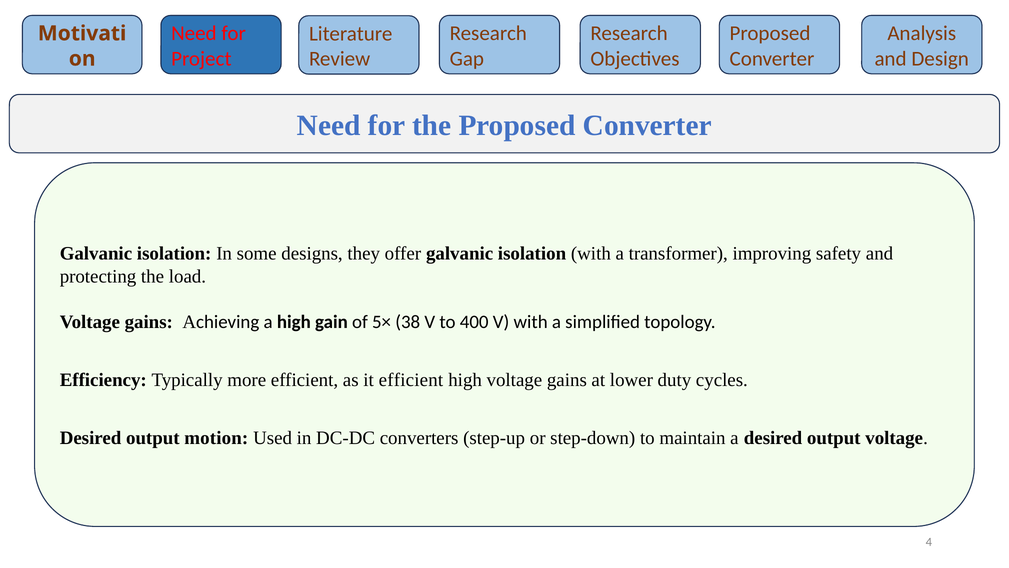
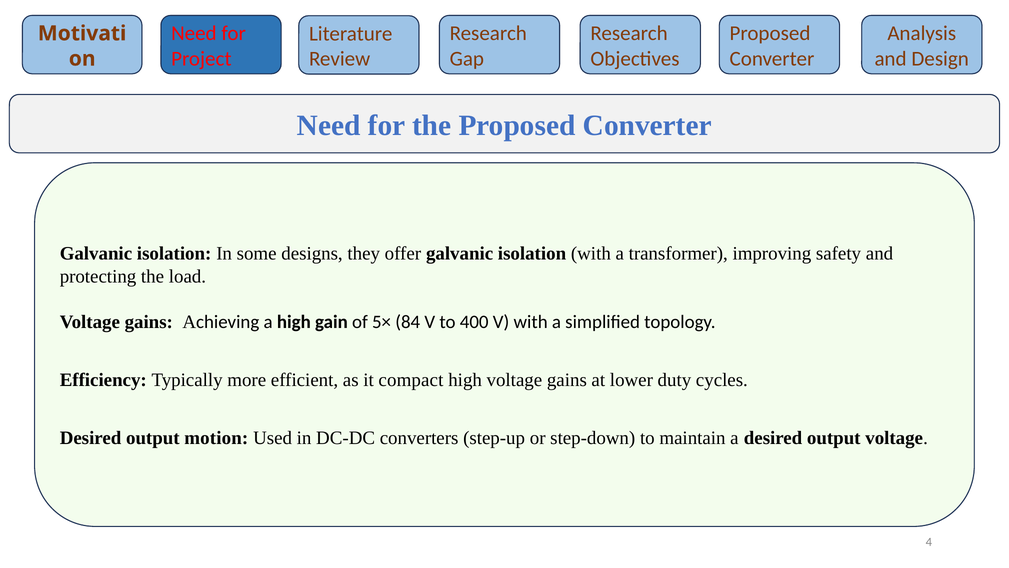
38: 38 -> 84 (408, 322)
it efficient: efficient -> compact (411, 380)
